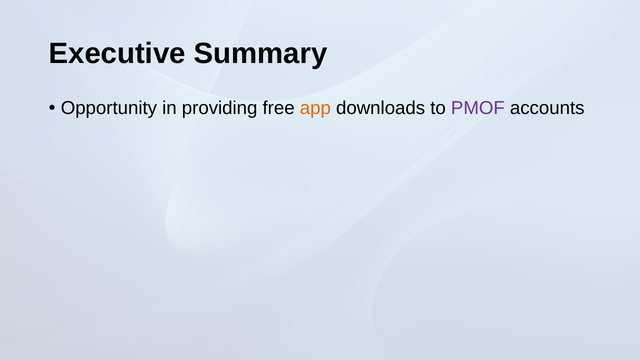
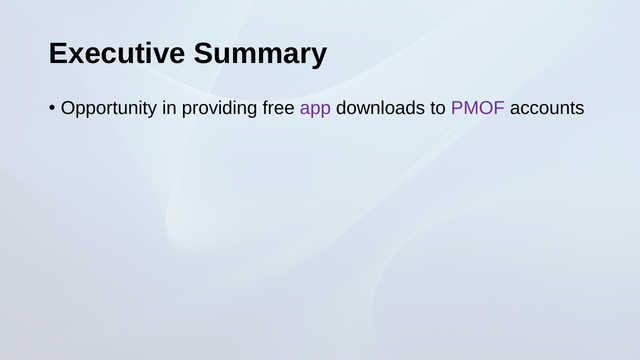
app colour: orange -> purple (315, 108)
